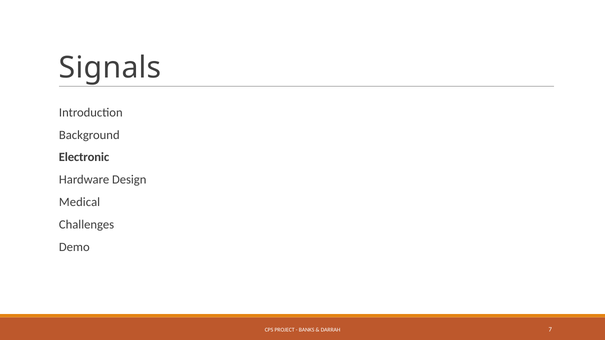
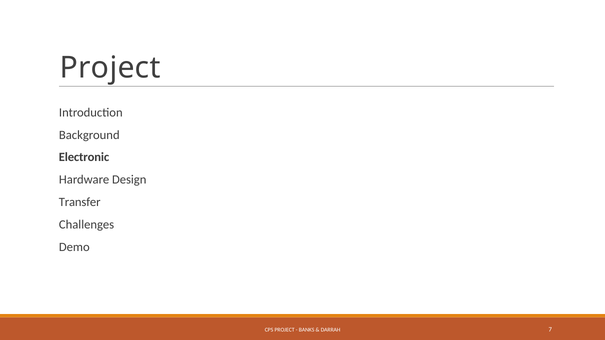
Signals: Signals -> Project (110, 68)
Medical: Medical -> Transfer (80, 202)
